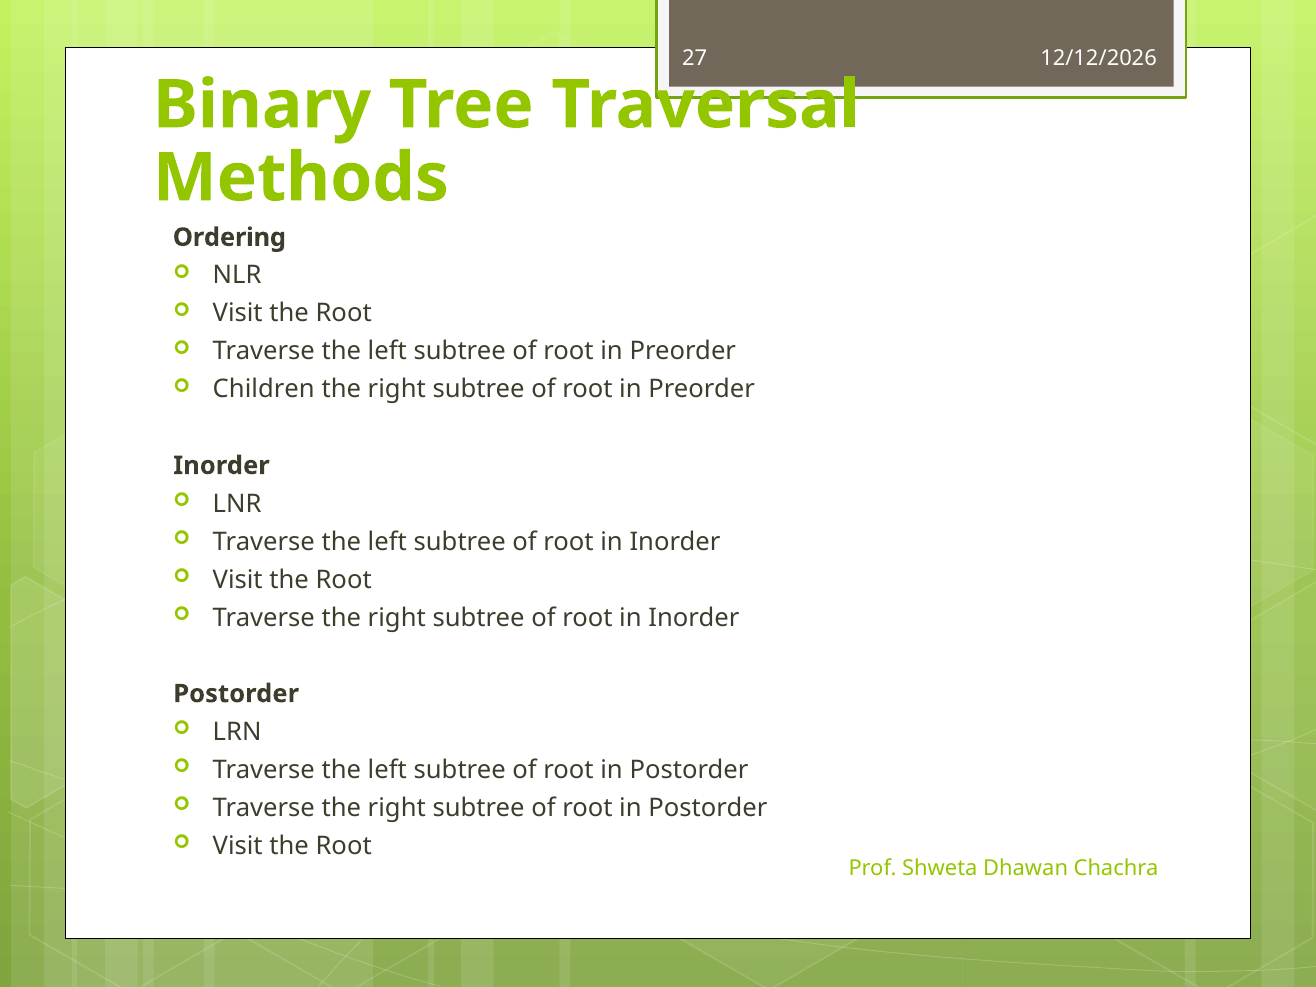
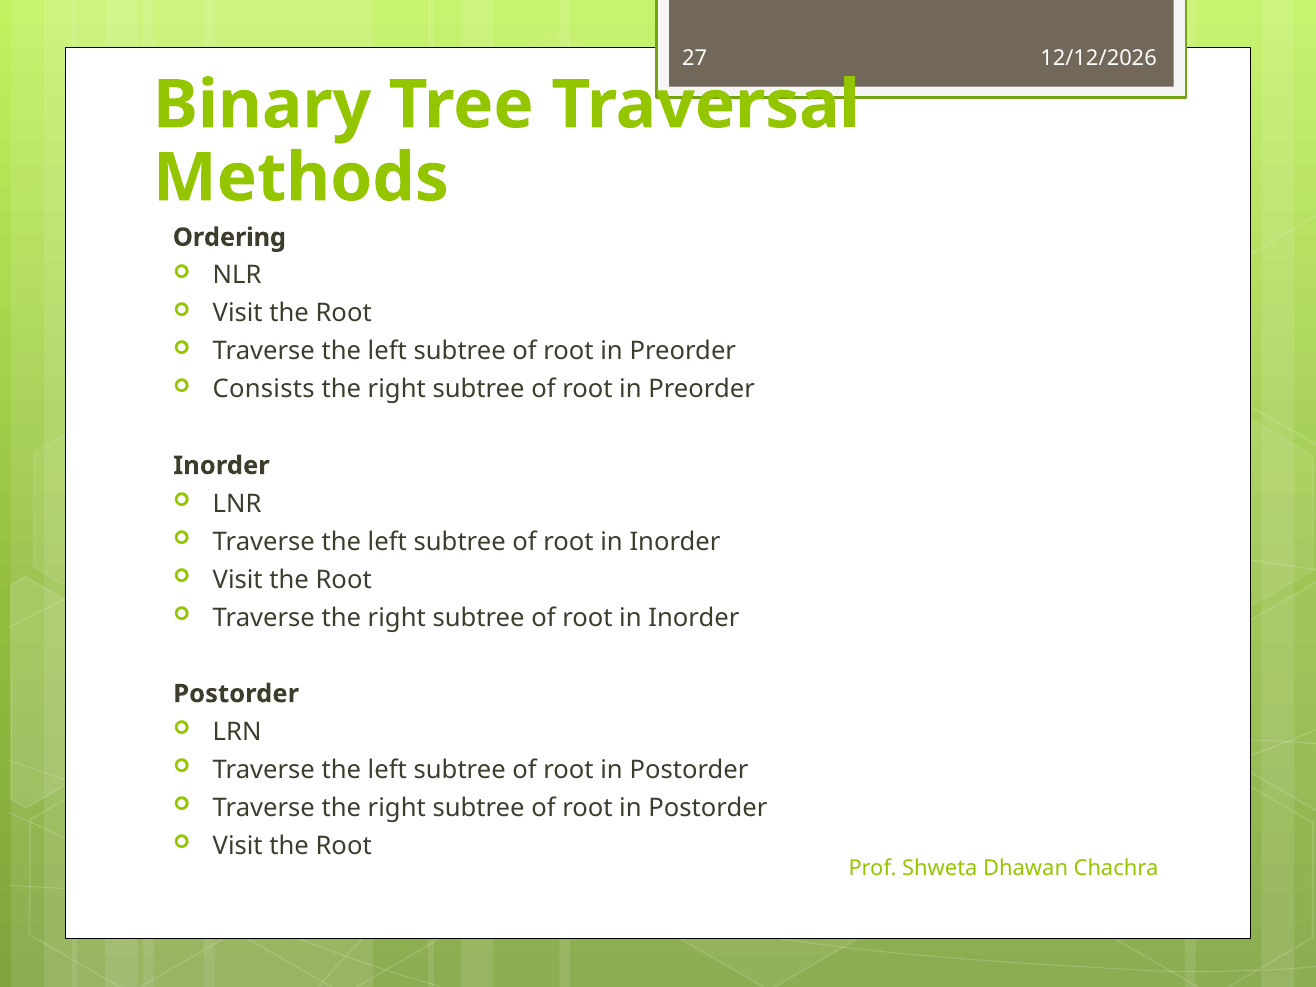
Children: Children -> Consists (264, 390)
